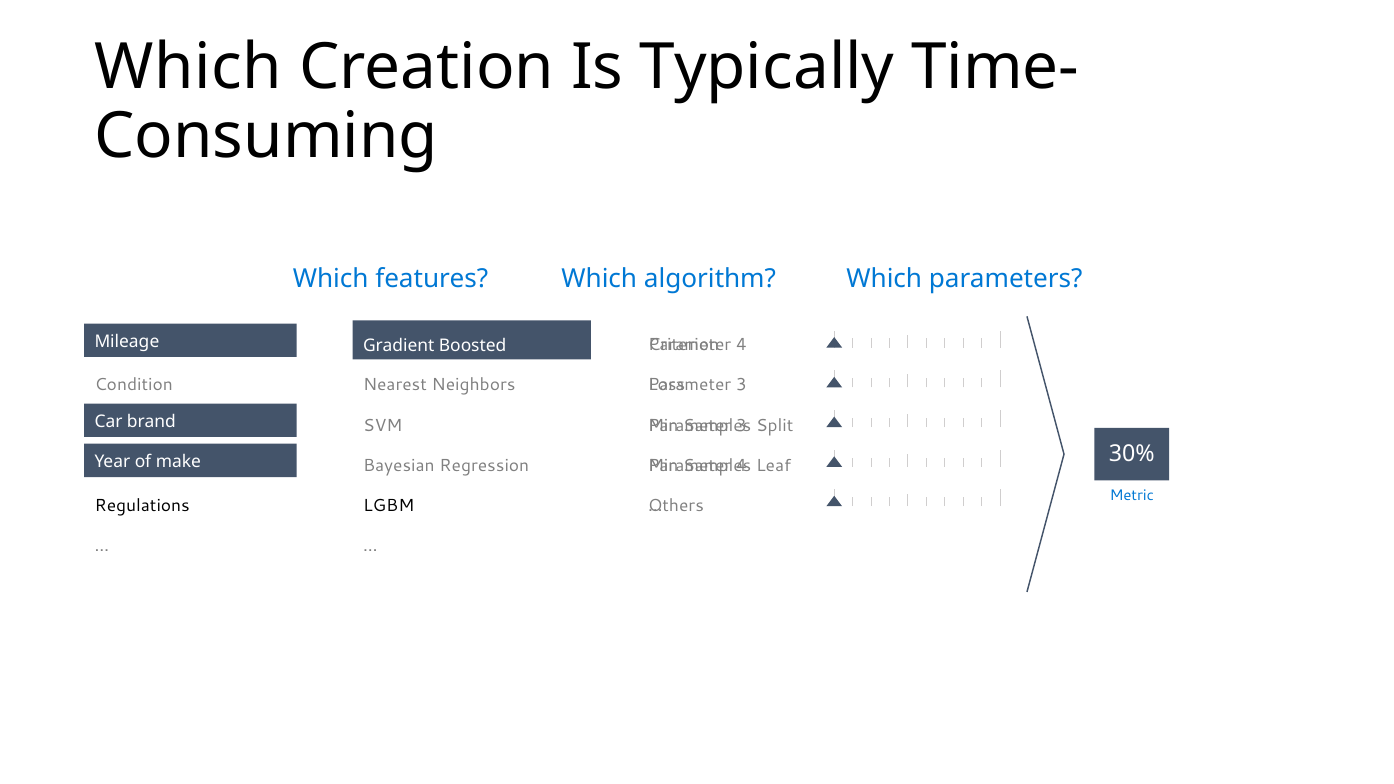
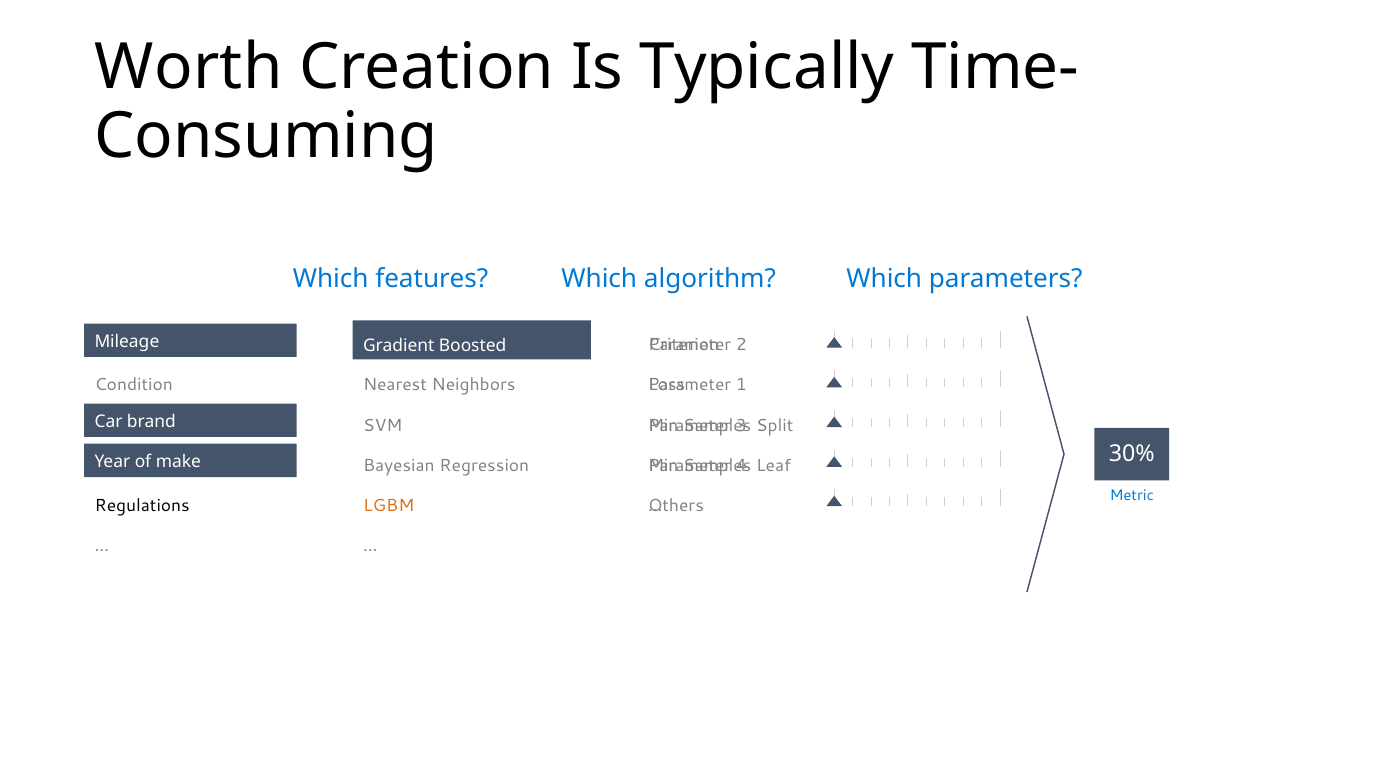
Which: Which -> Worth (189, 67)
4: 4 -> 2 (741, 345)
3: 3 -> 1 (741, 385)
LGBM colour: black -> orange (389, 506)
